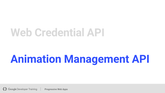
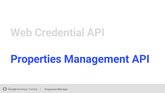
Animation: Animation -> Properties (36, 59)
